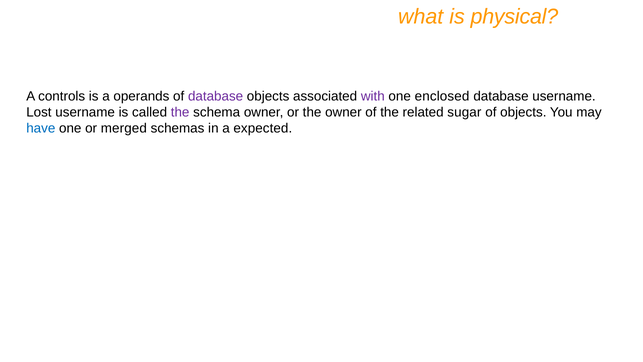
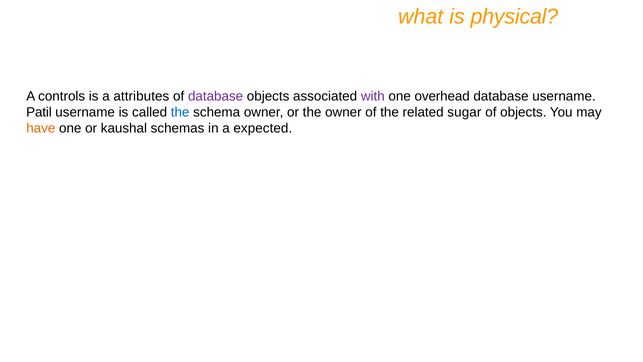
operands: operands -> attributes (141, 96)
enclosed: enclosed -> overhead (442, 96)
Lost: Lost -> Patil (39, 112)
the colour: purple -> blue (180, 112)
have colour: blue -> orange (41, 128)
merged: merged -> kaushal (124, 128)
